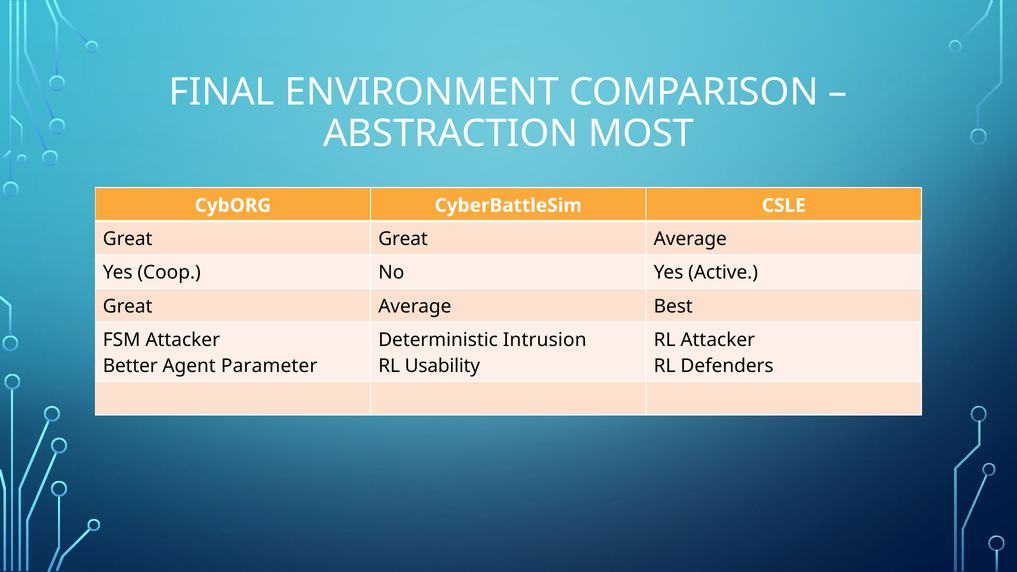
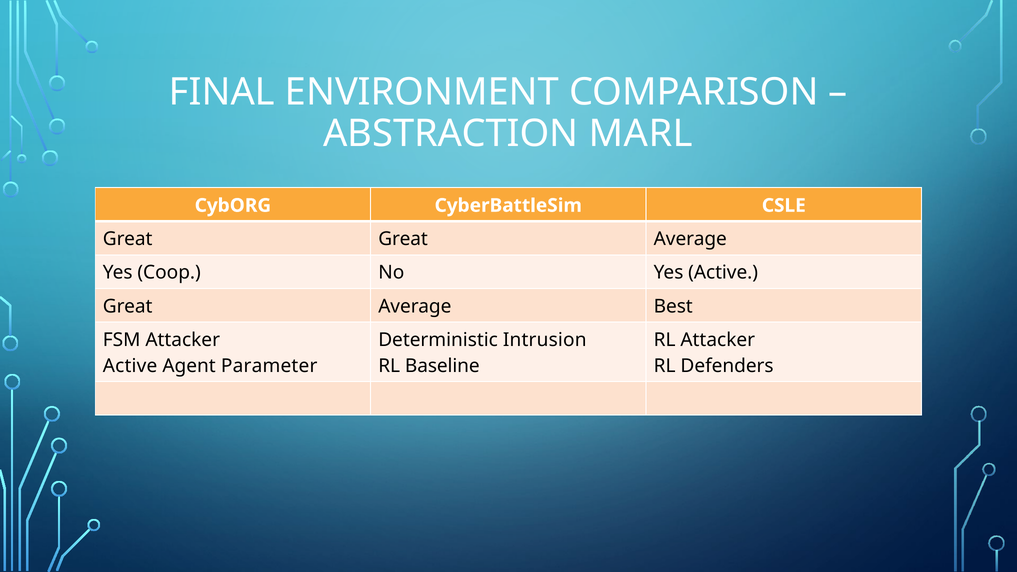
MOST: MOST -> MARL (641, 134)
Better: Better -> Active (130, 366)
Usability: Usability -> Baseline (442, 366)
